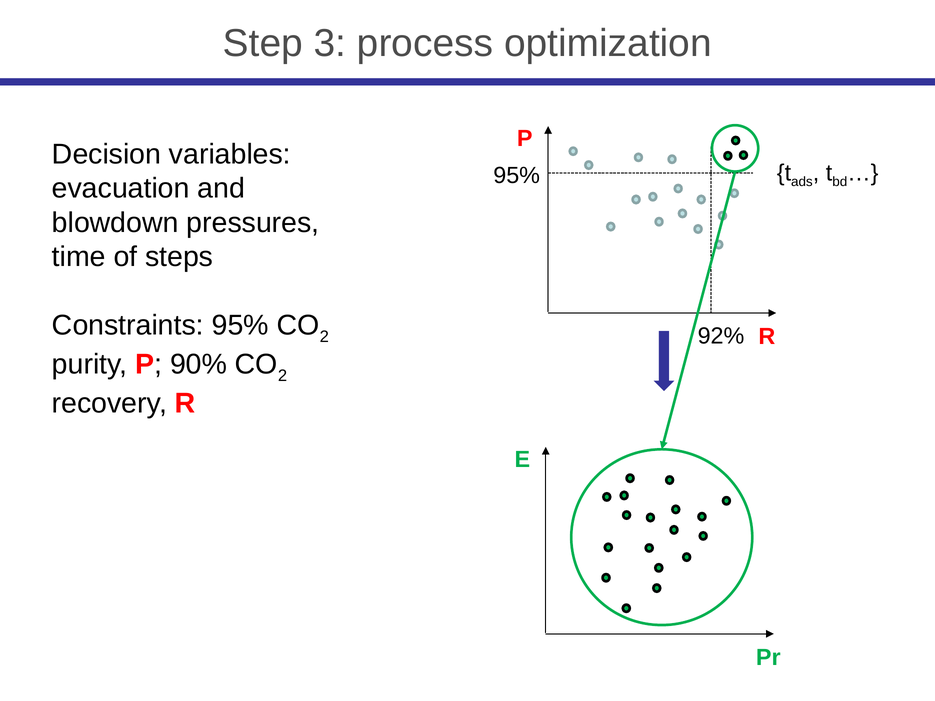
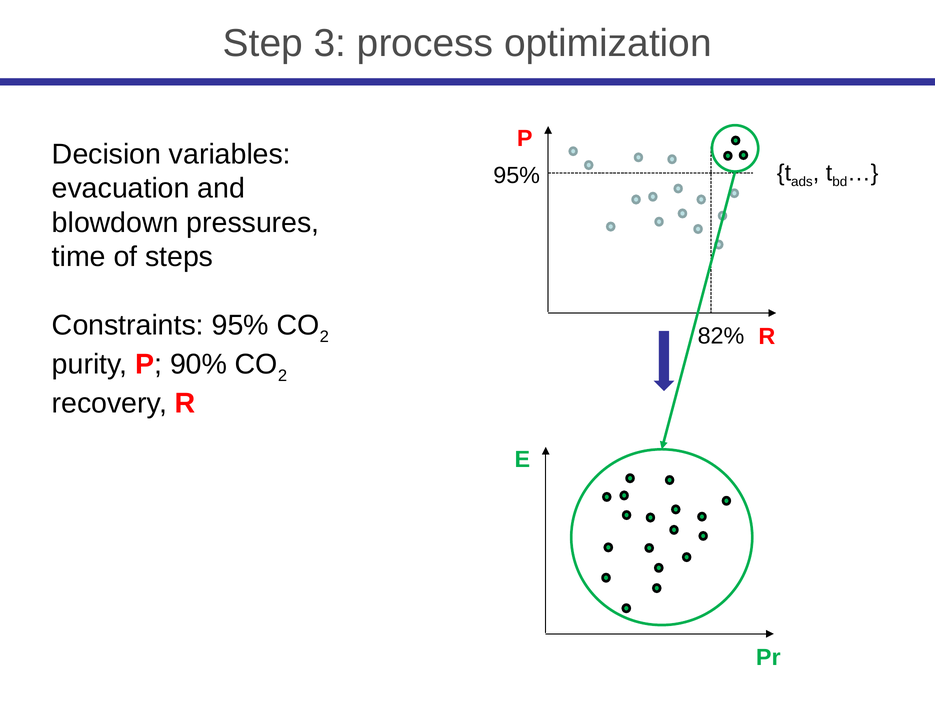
92%: 92% -> 82% (721, 336)
